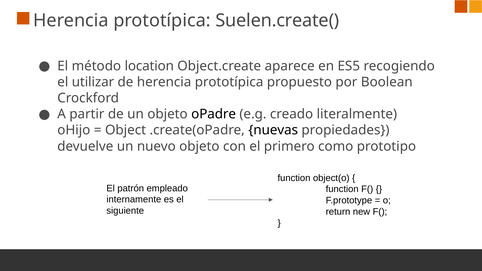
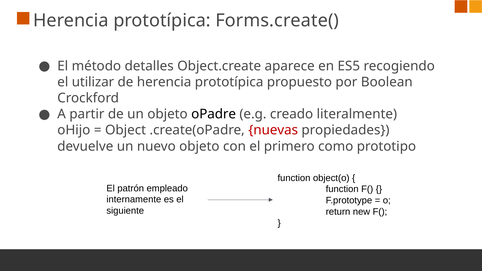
Suelen.create(: Suelen.create( -> Forms.create( (277, 20)
location: location -> detalles (149, 66)
nuevas colour: black -> red (273, 130)
